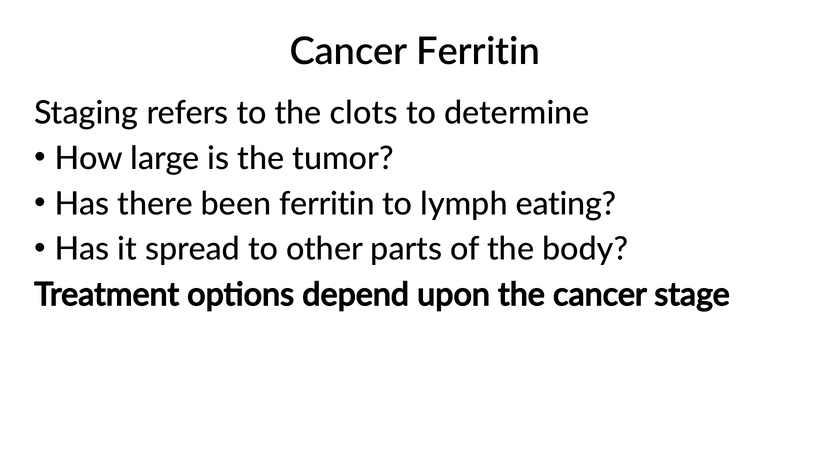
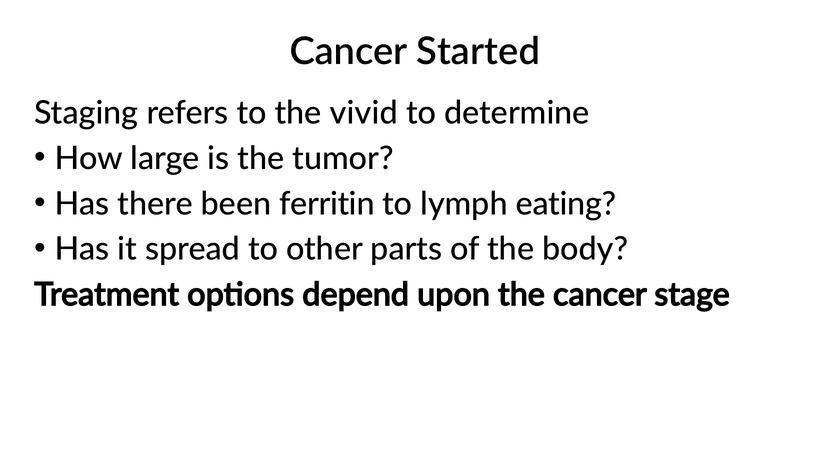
Cancer Ferritin: Ferritin -> Started (478, 52)
clots: clots -> vivid (364, 113)
